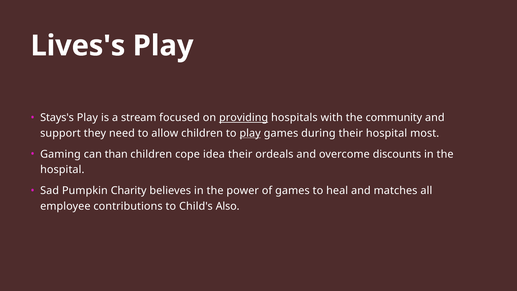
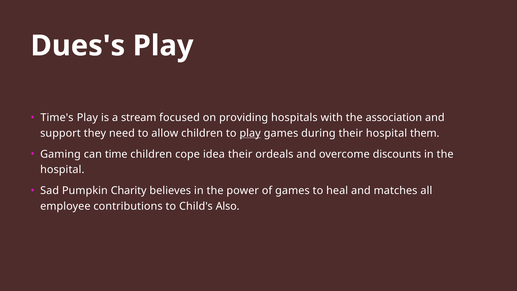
Lives's: Lives's -> Dues's (78, 46)
Stays's: Stays's -> Time's (57, 118)
providing underline: present -> none (244, 118)
community: community -> association (394, 118)
most: most -> them (425, 133)
than: than -> time (116, 154)
